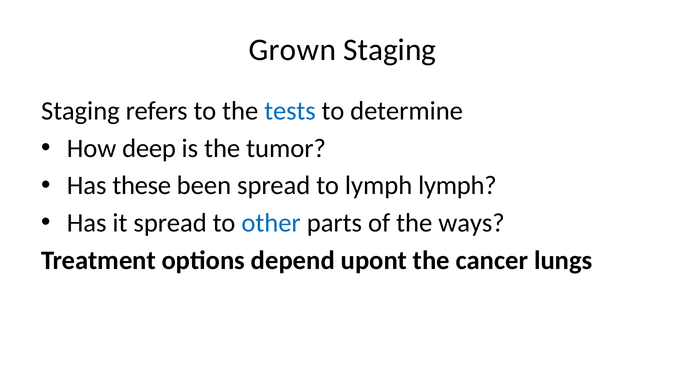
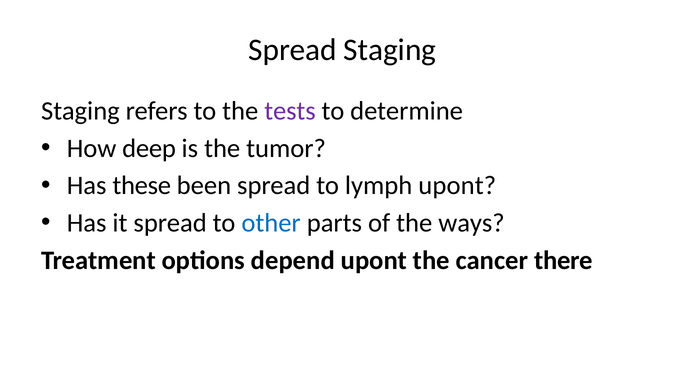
Grown: Grown -> Spread (293, 50)
tests colour: blue -> purple (290, 111)
lymph lymph: lymph -> upont (457, 186)
lungs: lungs -> there (563, 260)
